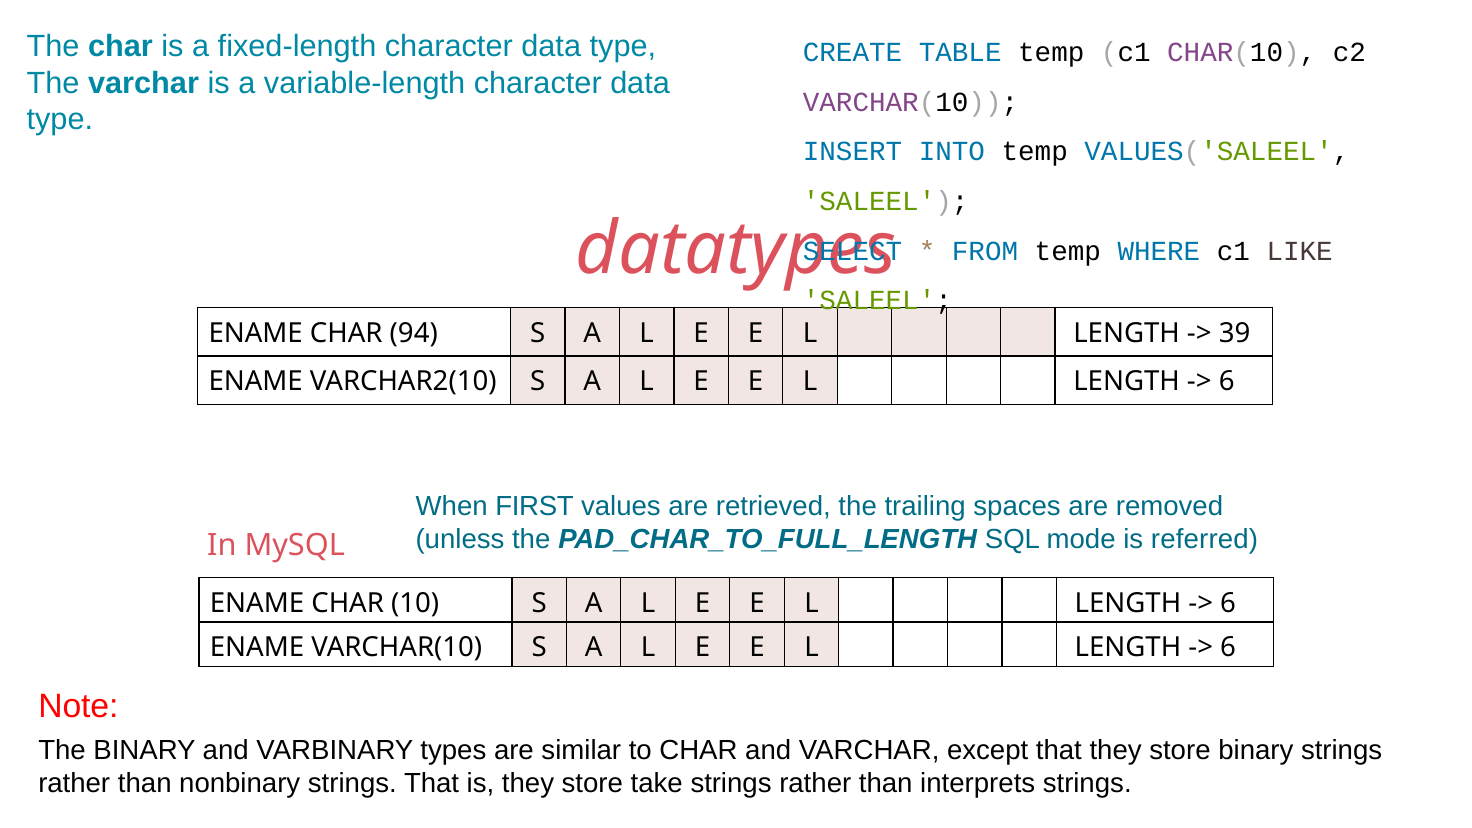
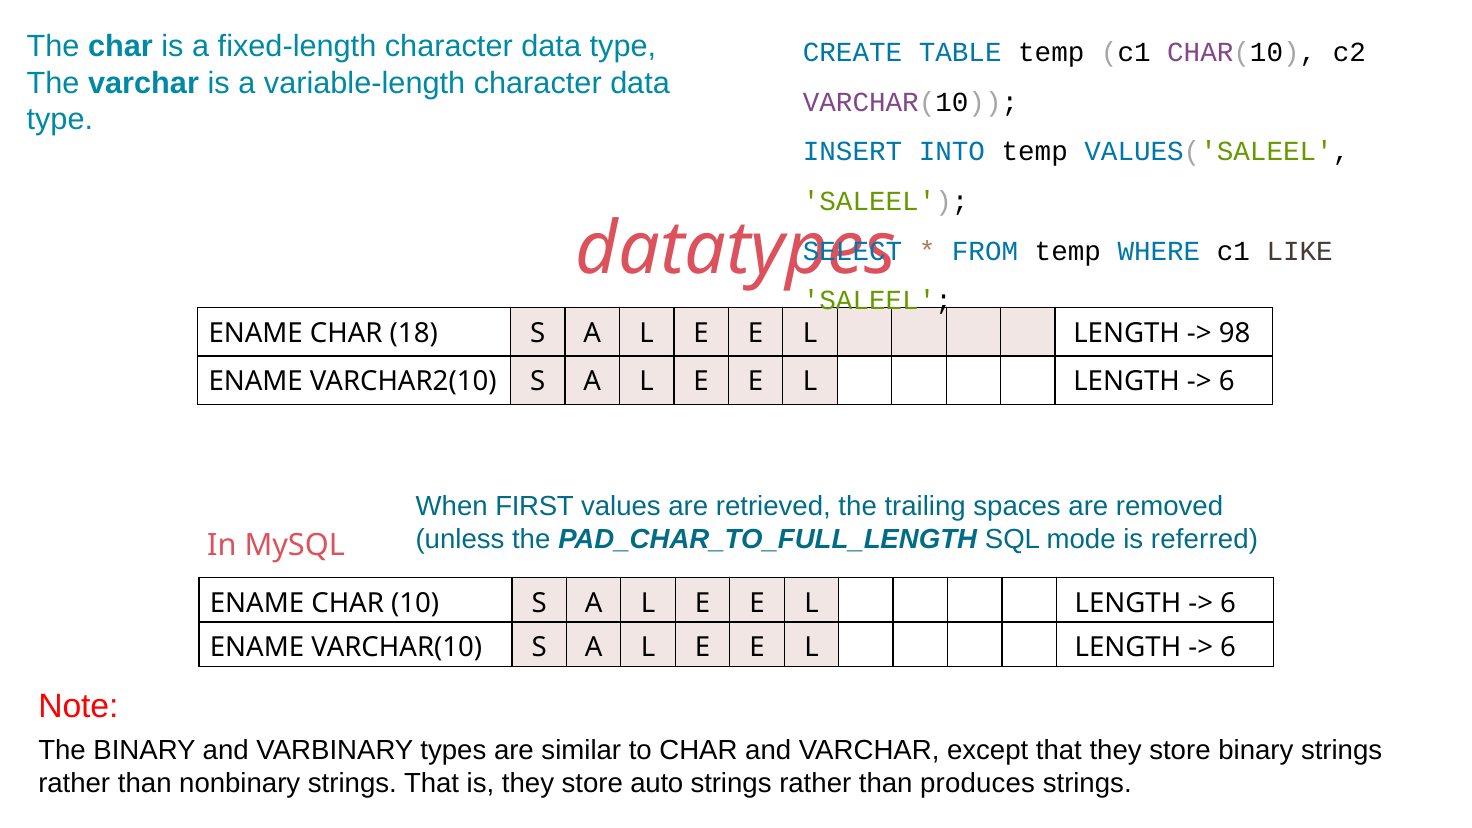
94: 94 -> 18 (414, 333)
39: 39 -> 98 (1235, 333)
take: take -> auto (657, 784)
interprets: interprets -> produces (978, 784)
